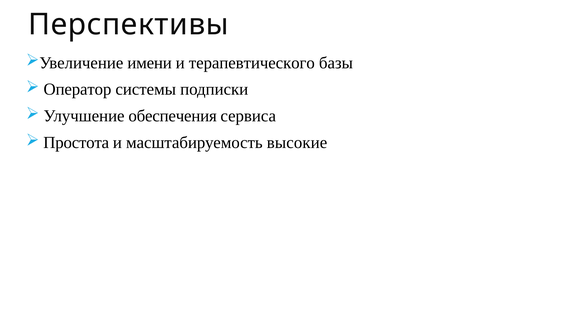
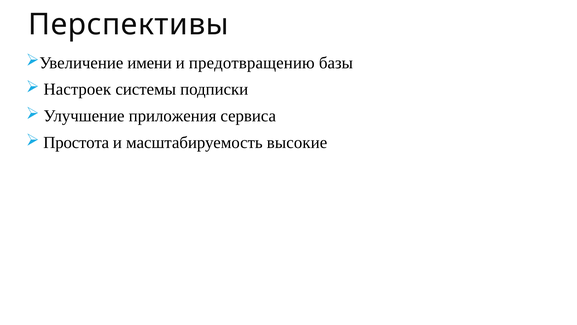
терапевтического: терапевтического -> предотвращению (252, 63)
Оператор: Оператор -> Настроек (77, 89)
обеспечения: обеспечения -> приложения (173, 116)
